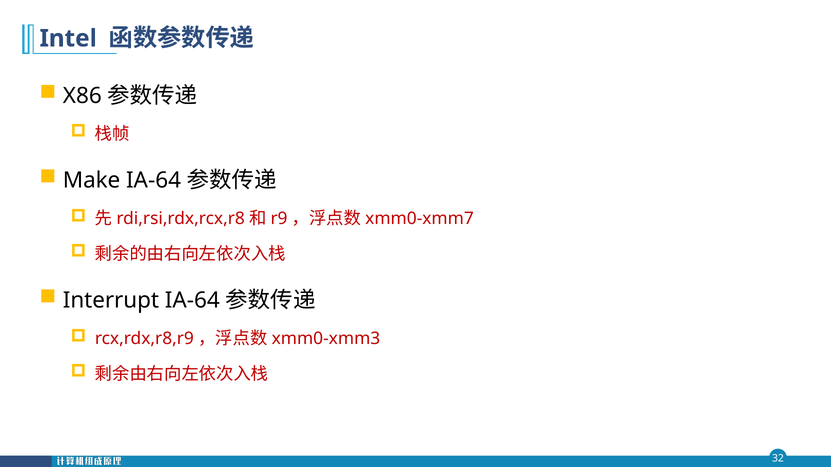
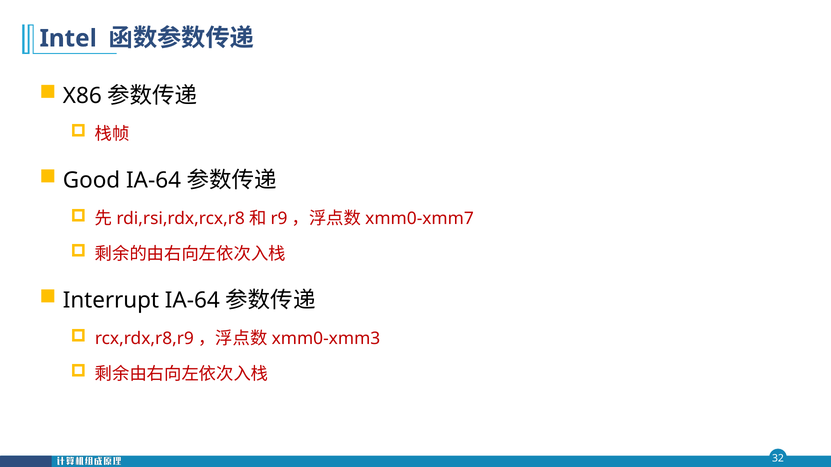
Make: Make -> Good (92, 181)
